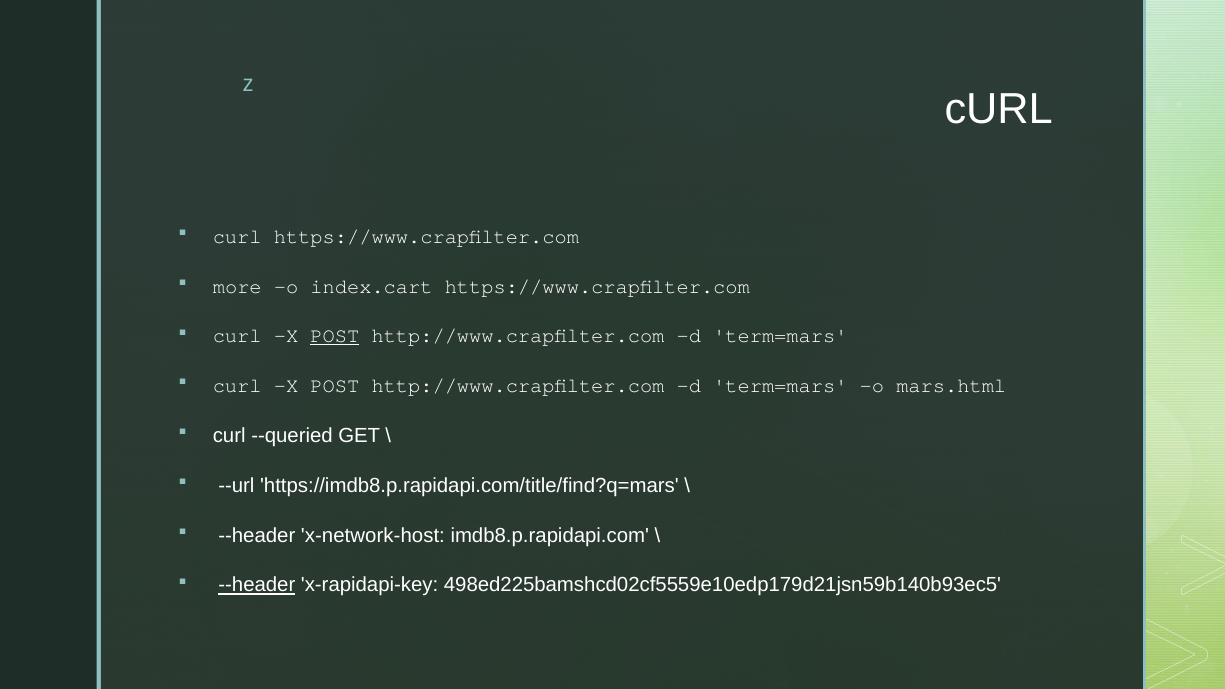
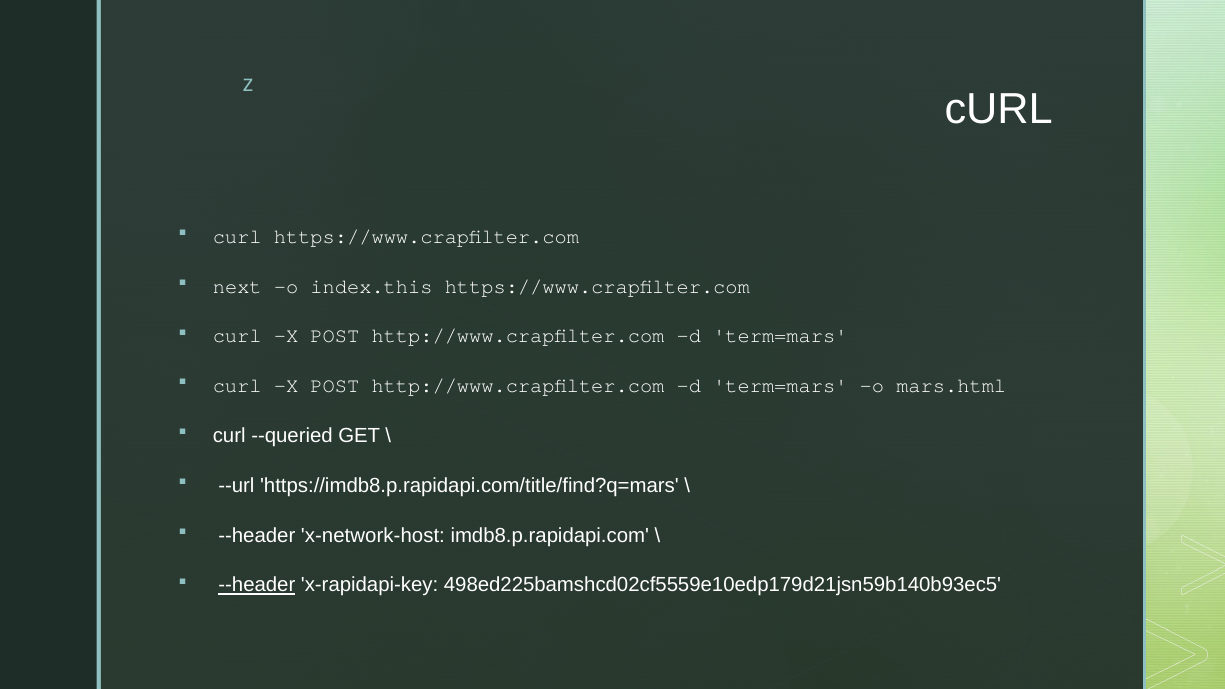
more: more -> next (237, 286)
index.cart: index.cart -> index.this (372, 286)
POST underline: present -> none (335, 336)
